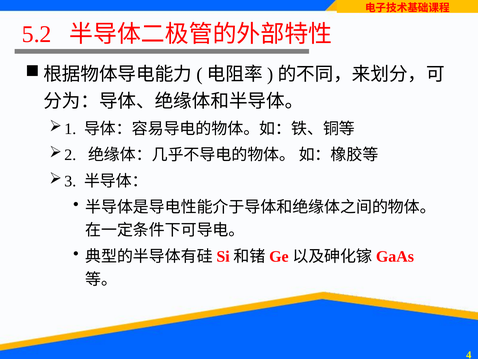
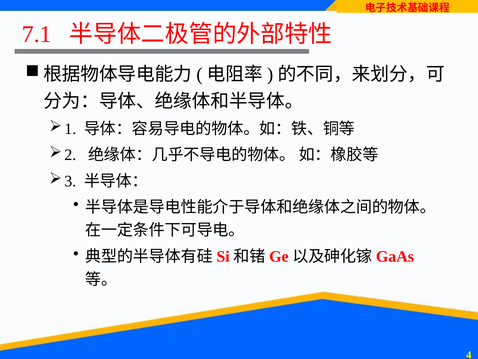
5.2: 5.2 -> 7.1 (37, 34)
